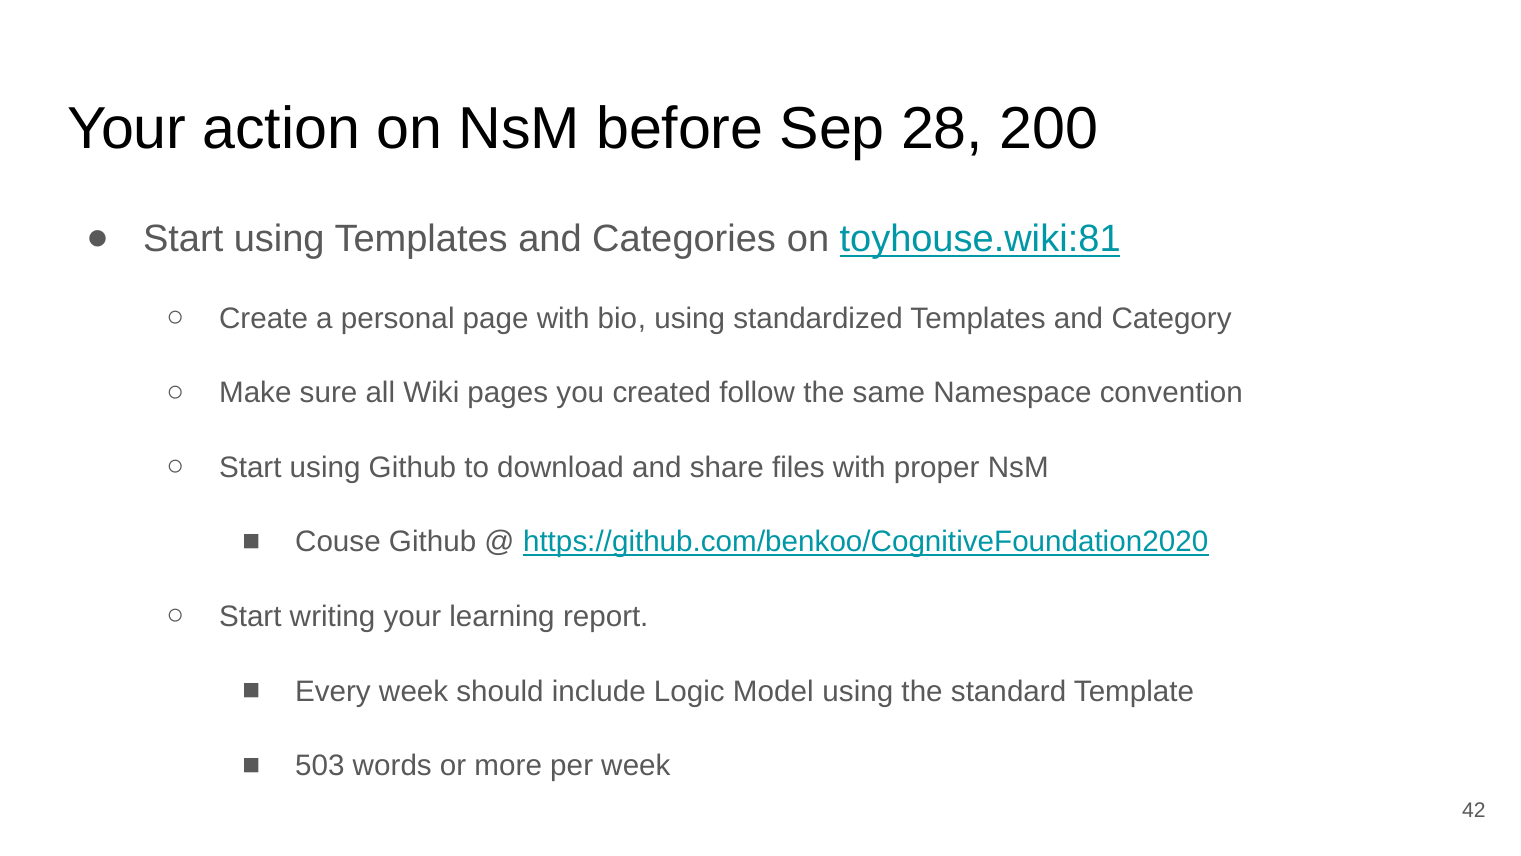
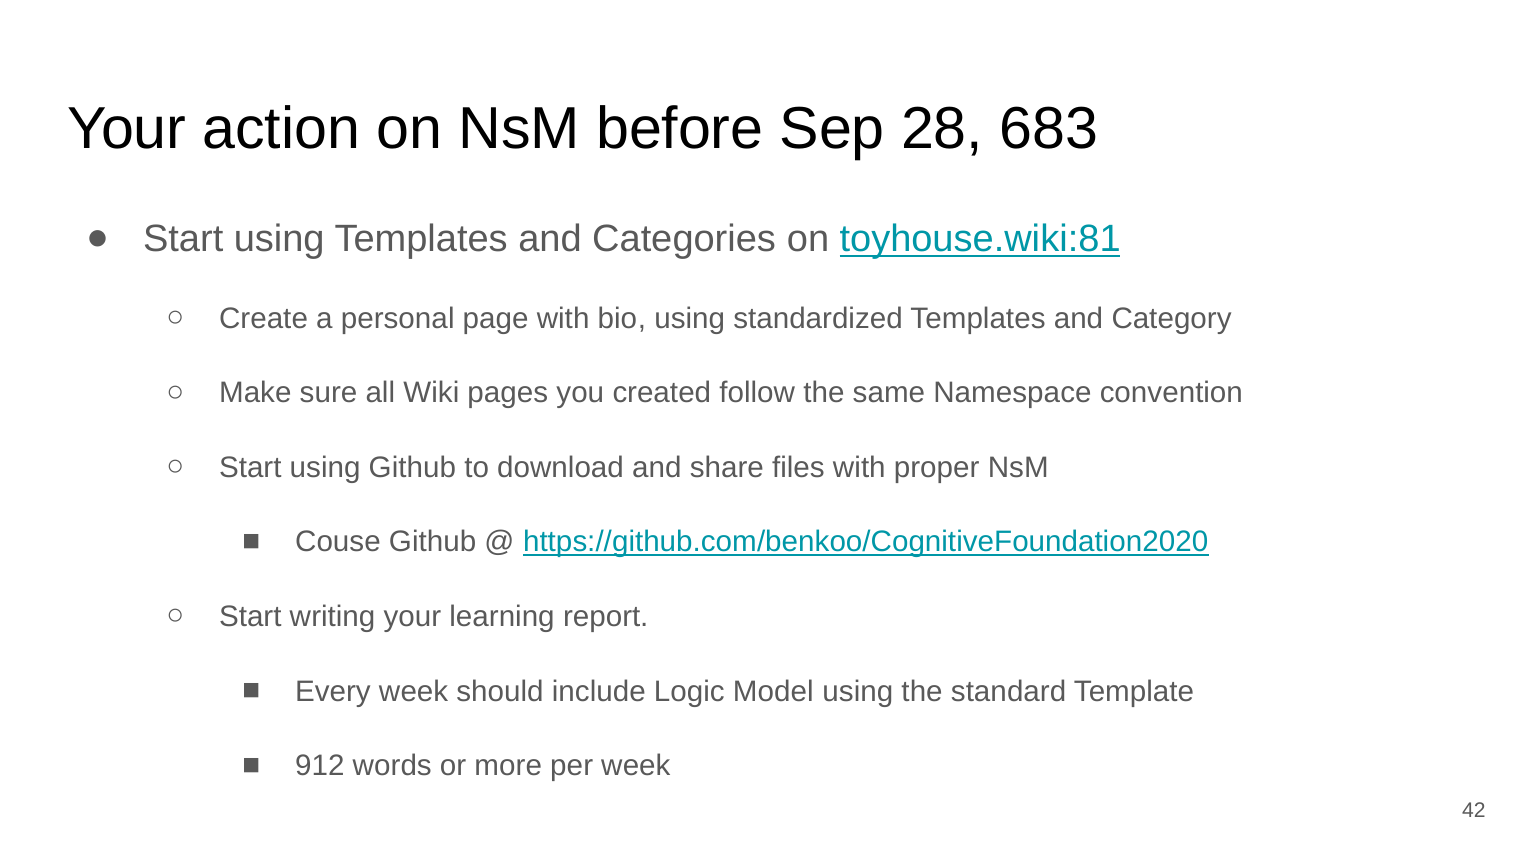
200: 200 -> 683 (1049, 129)
503: 503 -> 912 (320, 766)
